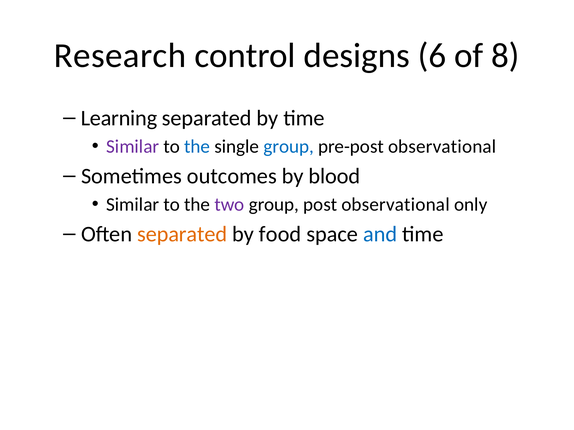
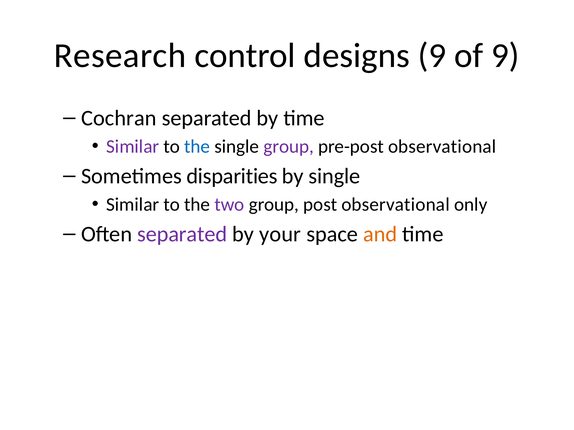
designs 6: 6 -> 9 (432, 56)
of 8: 8 -> 9 (505, 56)
Learning: Learning -> Cochran (119, 118)
group colour: blue -> purple (289, 147)
outcomes: outcomes -> disparities (232, 176)
by blood: blood -> single (335, 176)
separated colour: orange -> purple (182, 234)
food: food -> your (280, 234)
and colour: blue -> orange (380, 234)
